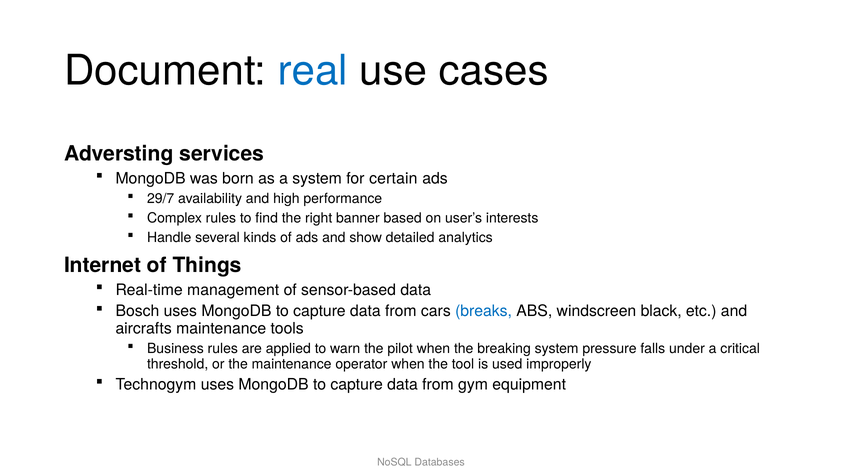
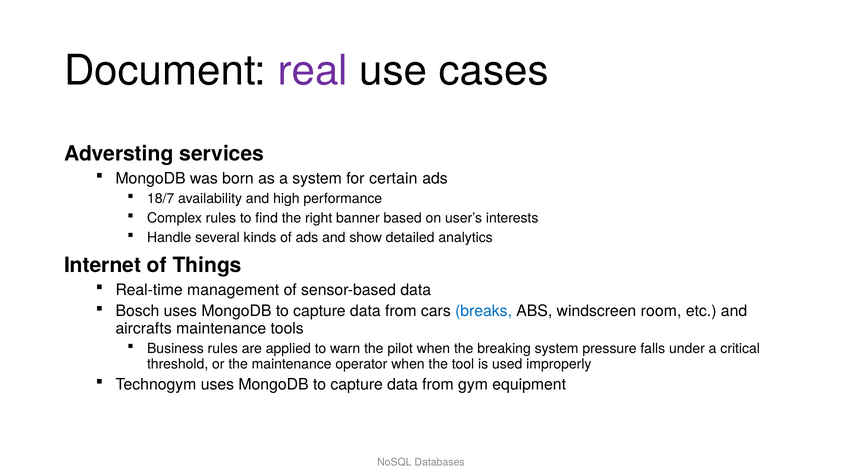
real colour: blue -> purple (313, 71)
29/7: 29/7 -> 18/7 (161, 199)
black: black -> room (661, 311)
